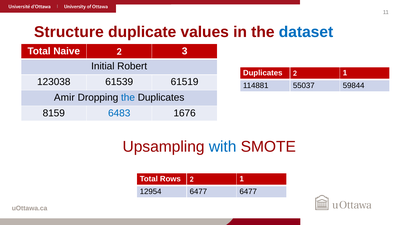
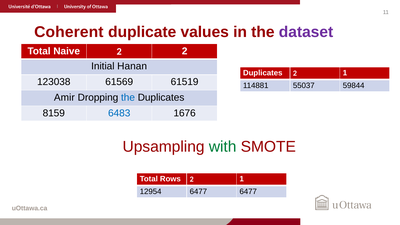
Structure: Structure -> Coherent (69, 32)
dataset colour: blue -> purple (306, 32)
2 3: 3 -> 2 (185, 51)
Robert: Robert -> Hanan (132, 66)
61539: 61539 -> 61569 (119, 82)
with colour: blue -> green (223, 147)
